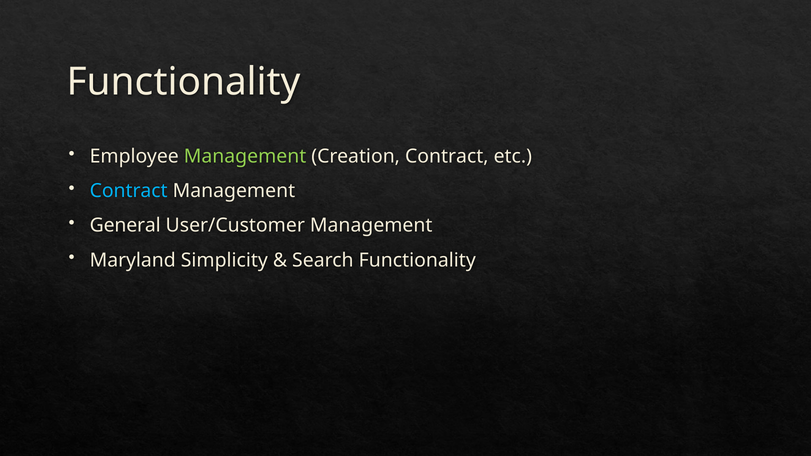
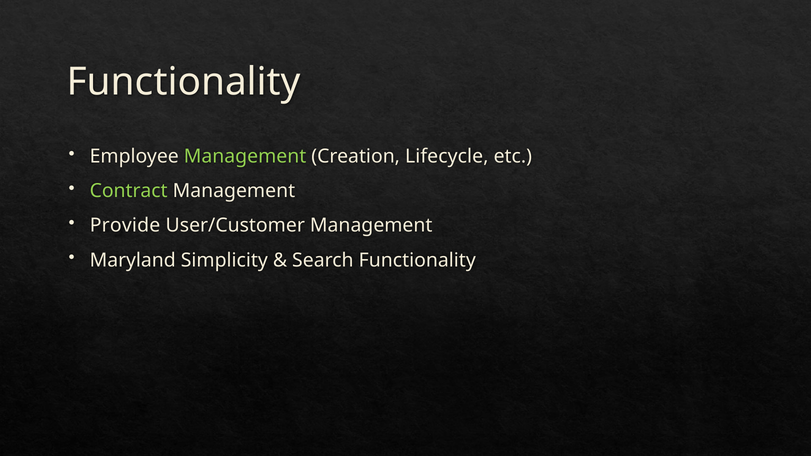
Creation Contract: Contract -> Lifecycle (447, 157)
Contract colour: light blue -> light green (129, 191)
General: General -> Provide (125, 226)
